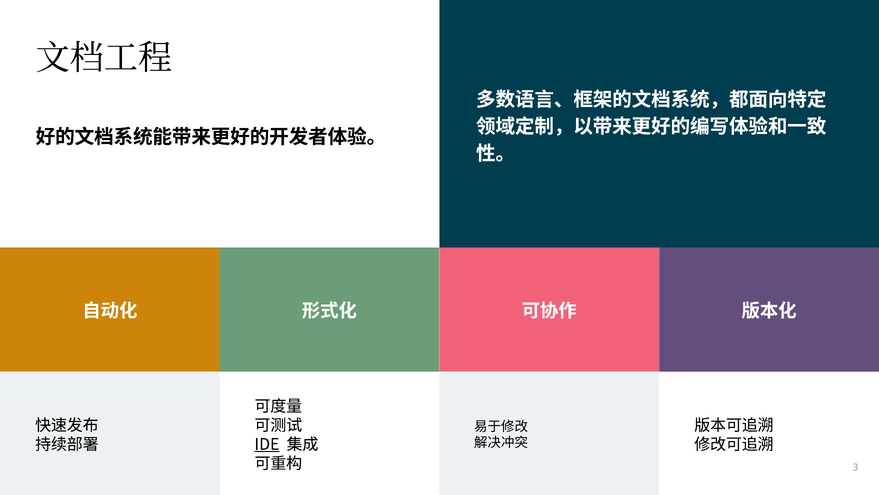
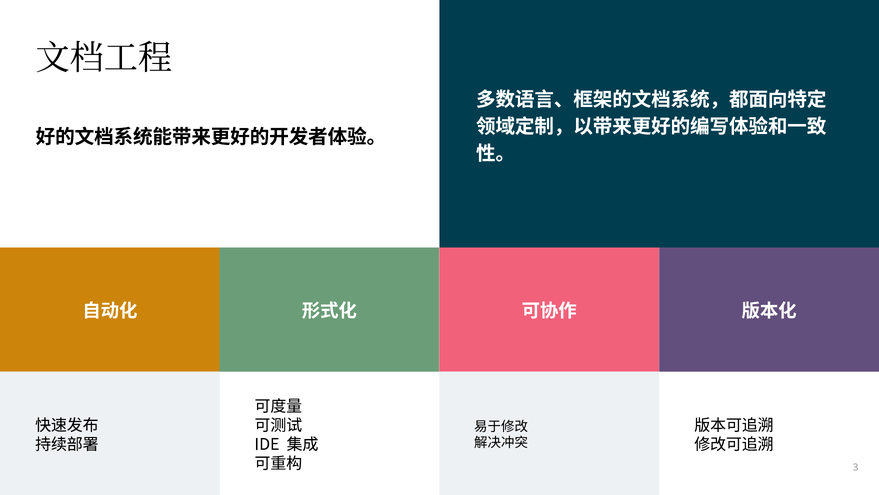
IDE underline: present -> none (267, 444)
